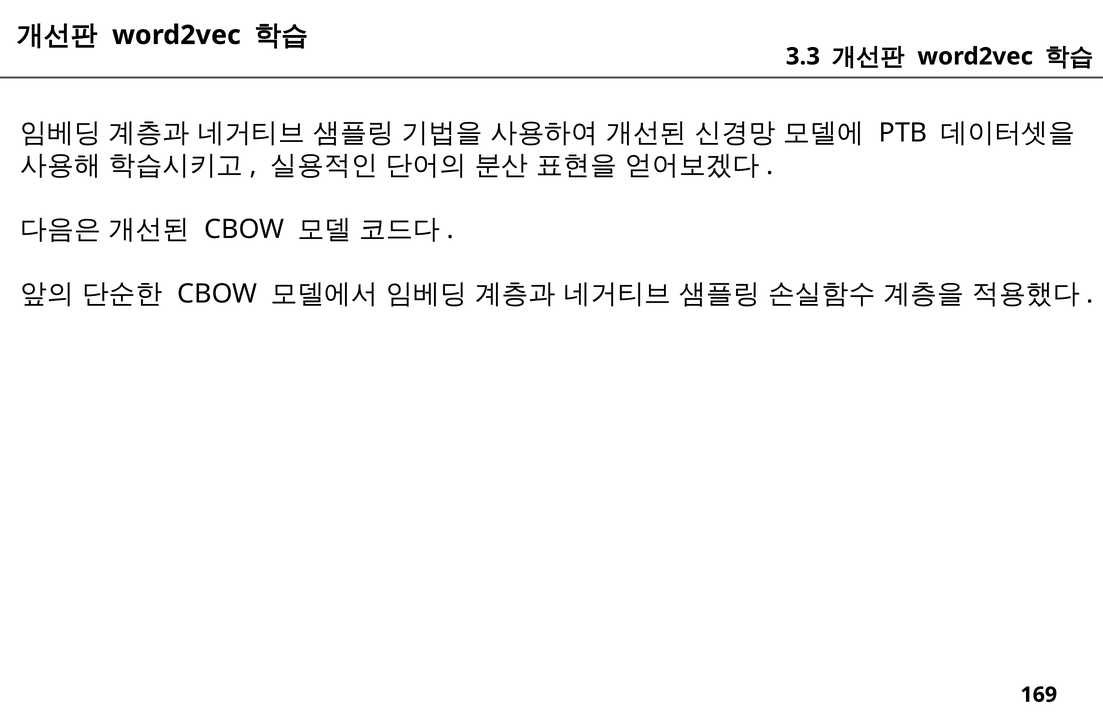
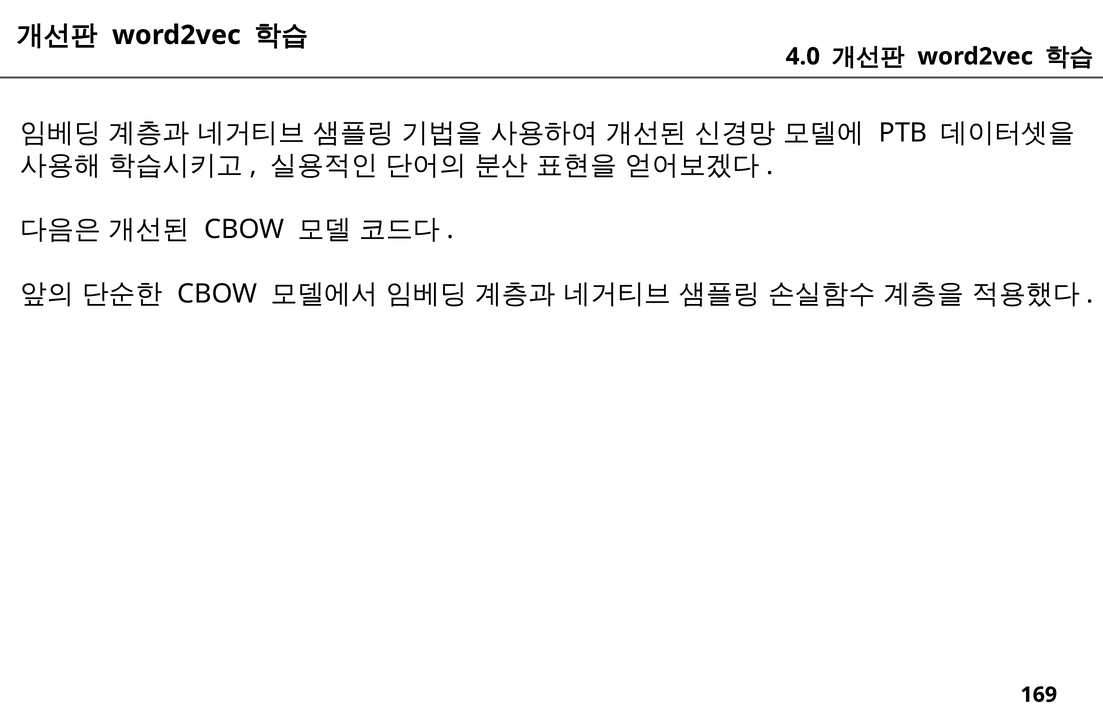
3.3: 3.3 -> 4.0 (803, 57)
